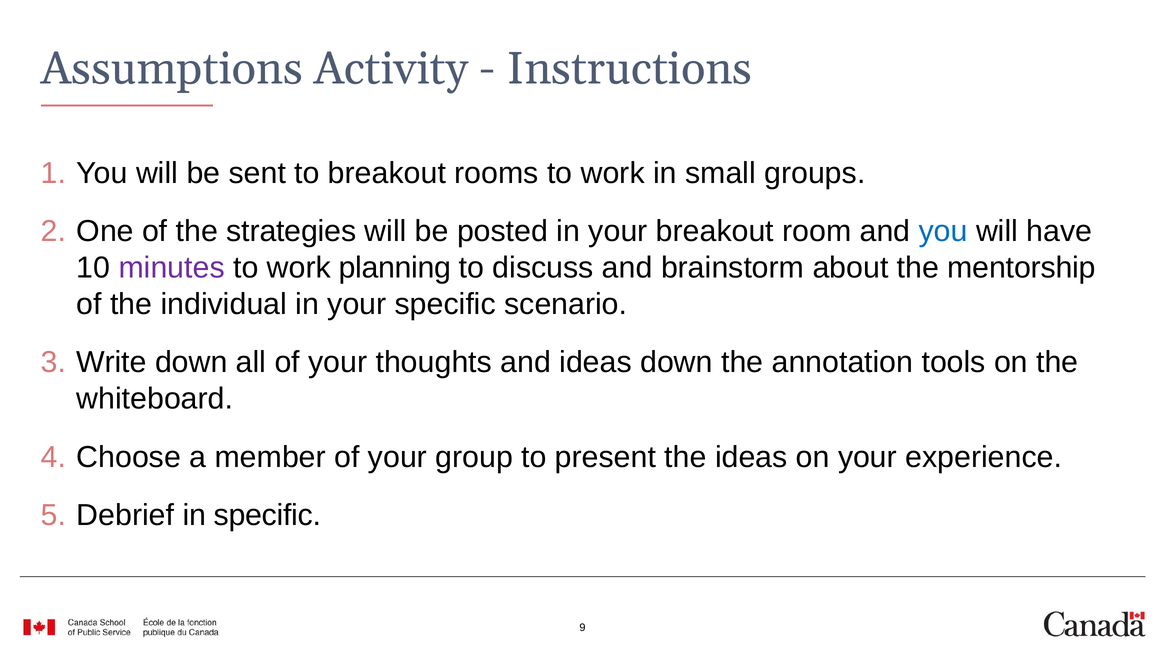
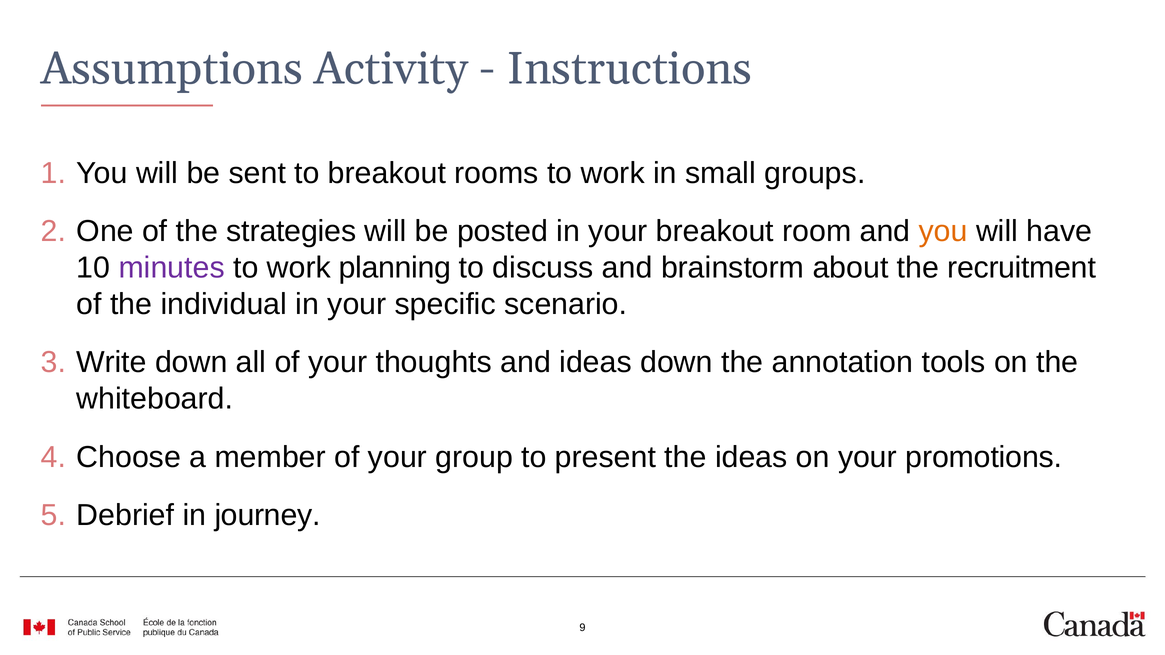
you colour: blue -> orange (943, 231)
mentorship: mentorship -> recruitment (1022, 268)
experience: experience -> promotions (984, 457)
in specific: specific -> journey (267, 515)
